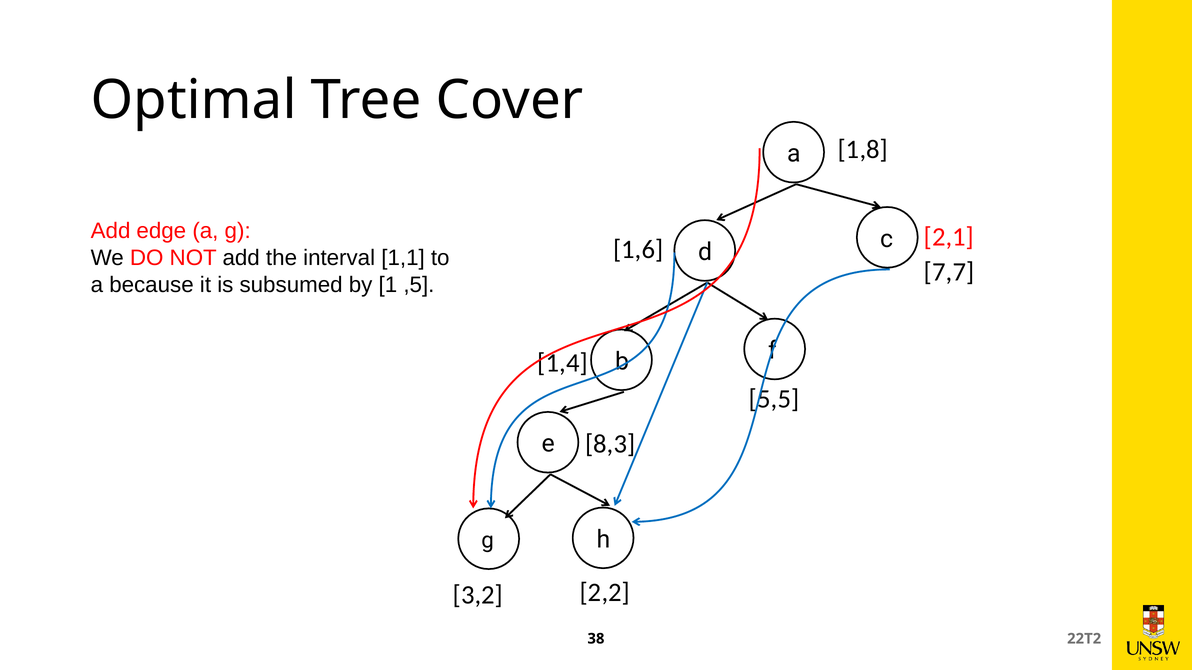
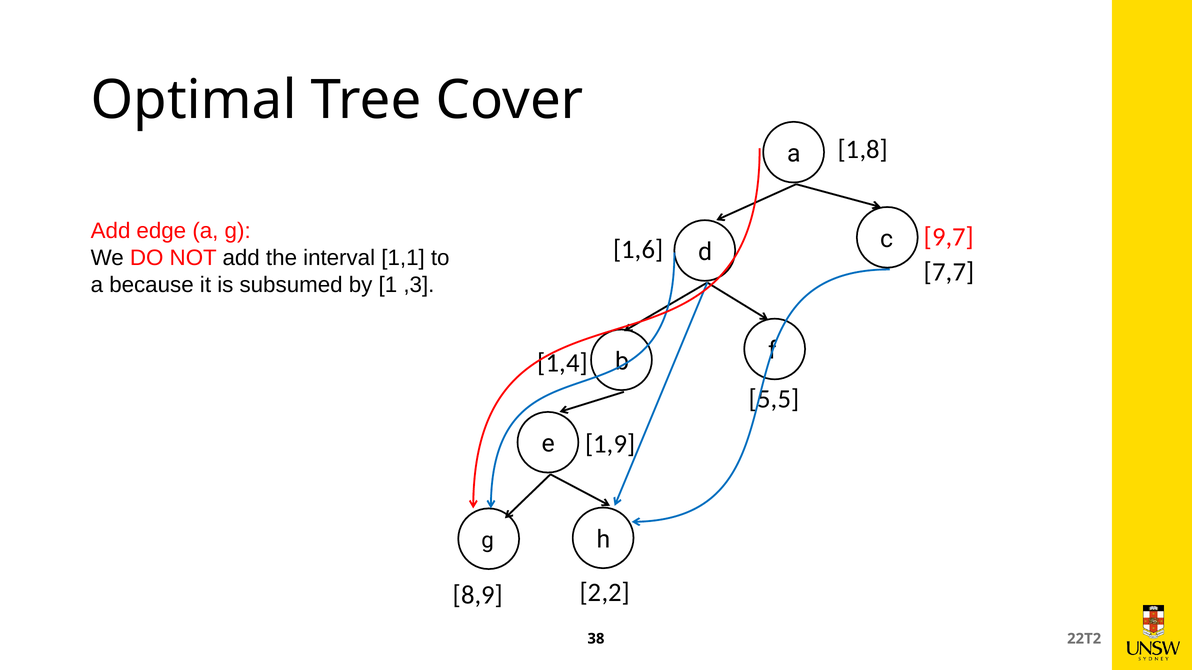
2,1: 2,1 -> 9,7 (949, 237)
,5: ,5 -> ,3 (419, 285)
8,3: 8,3 -> 1,9 (610, 444)
3,2: 3,2 -> 8,9 (478, 595)
